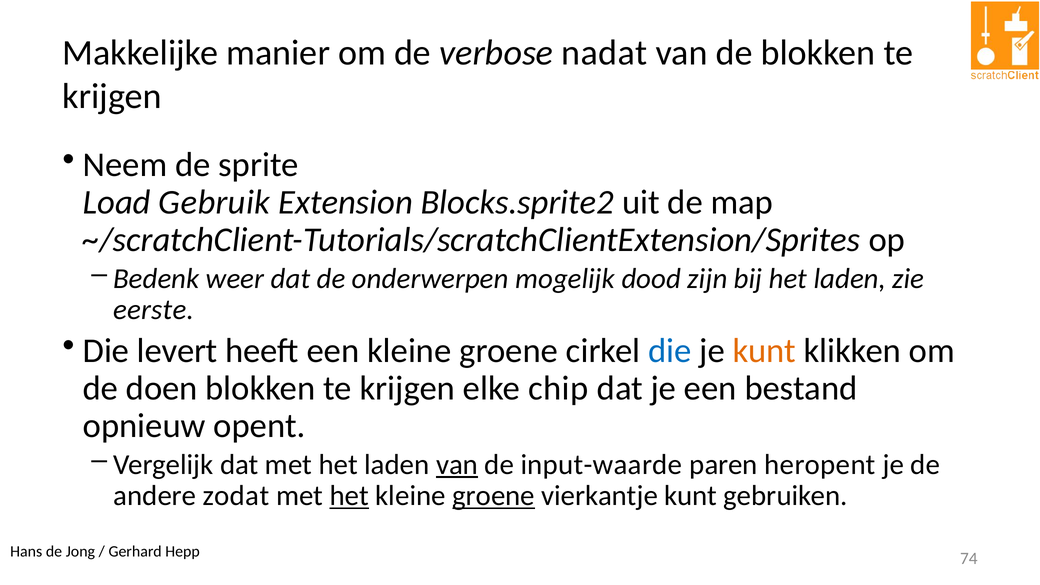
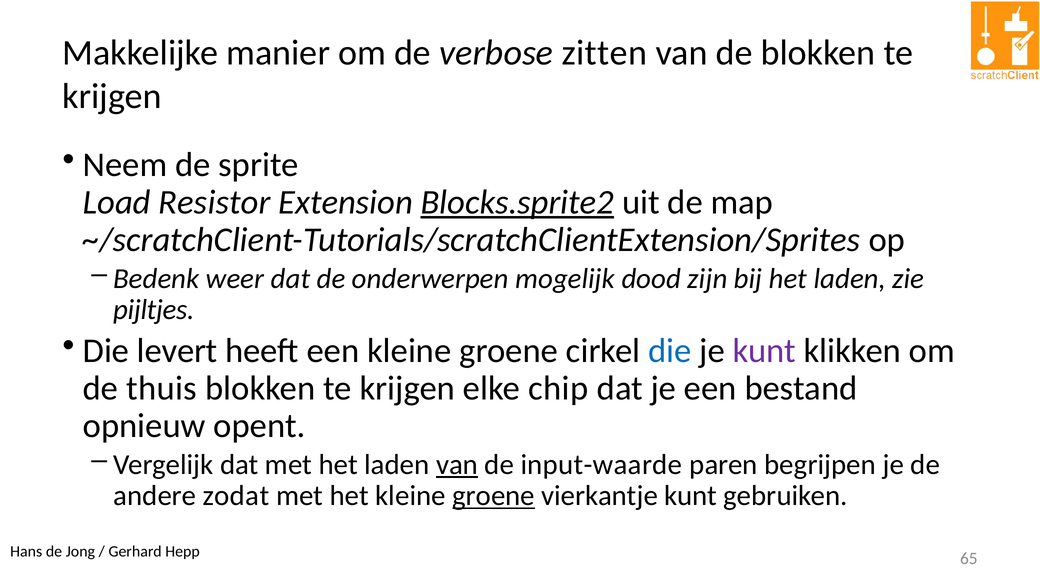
nadat: nadat -> zitten (604, 53)
Gebruik: Gebruik -> Resistor (214, 202)
Blocks.sprite2 underline: none -> present (517, 202)
eerste: eerste -> pijltjes (154, 310)
kunt colour: orange -> purple (764, 351)
doen: doen -> thuis (162, 388)
heropent: heropent -> begrijpen (820, 465)
het underline: present -> none (349, 496)
74: 74 -> 65 (969, 559)
